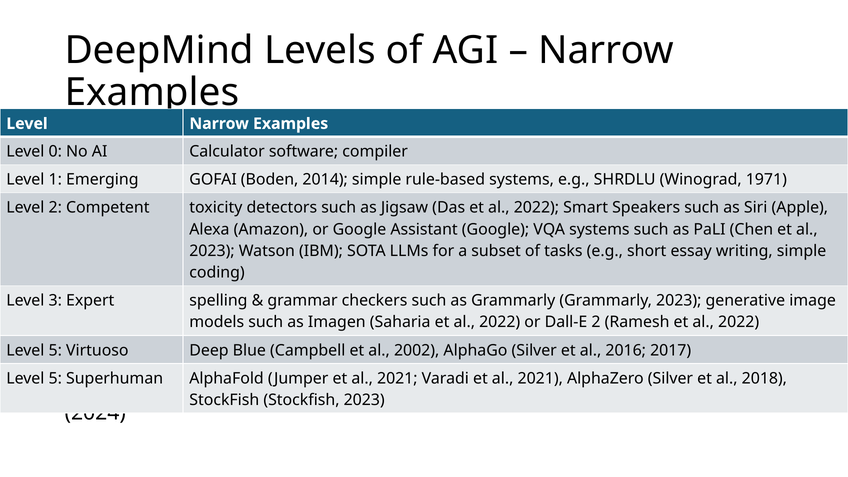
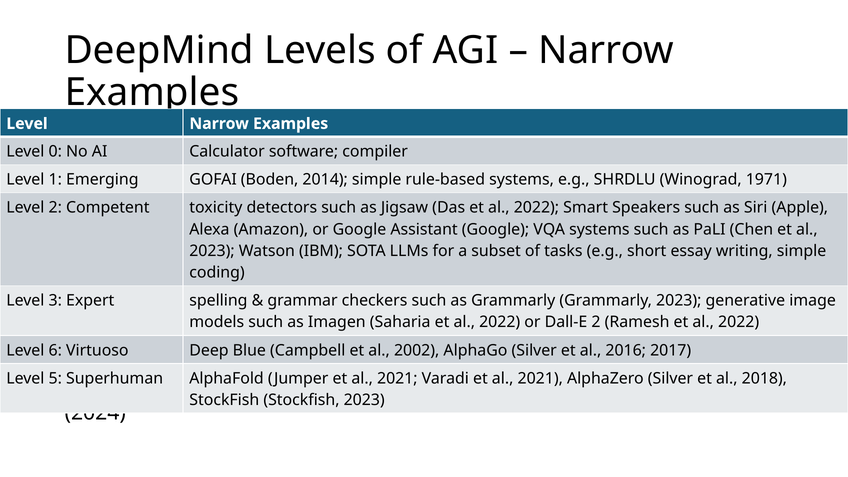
5: 5 -> 6 (55, 350)
